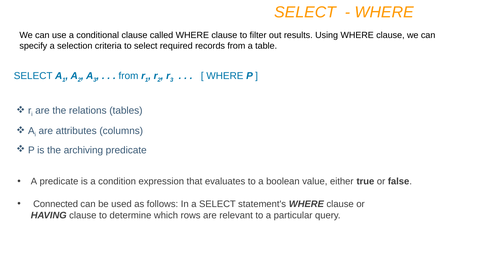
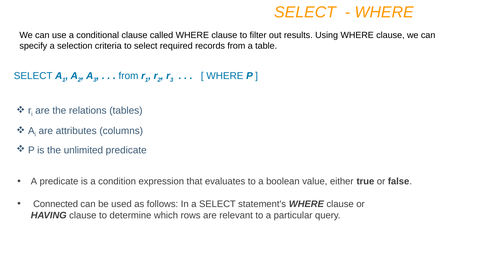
archiving: archiving -> unlimited (83, 151)
